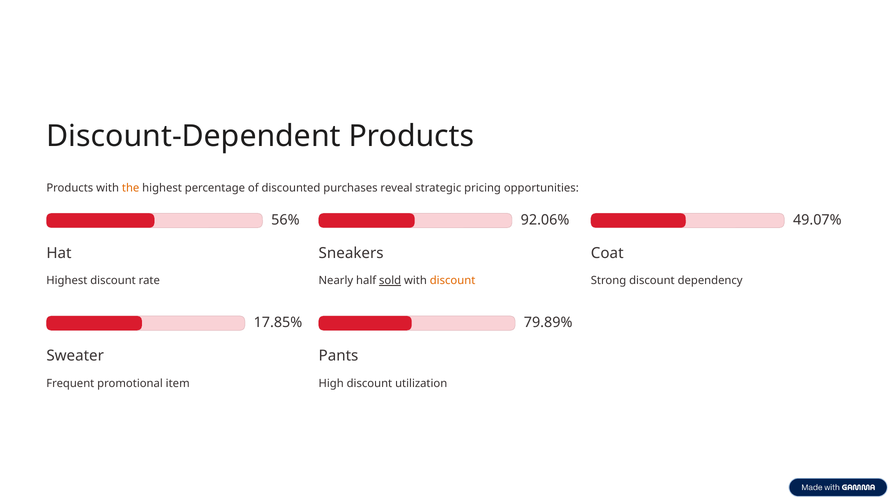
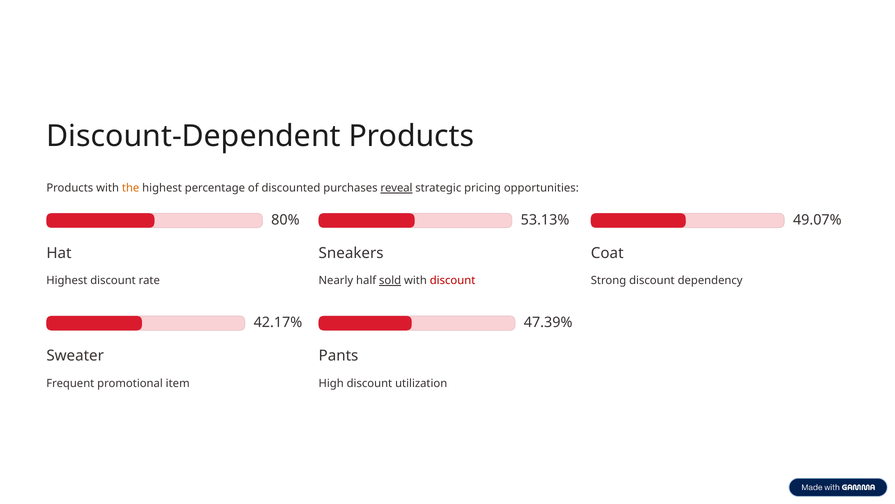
reveal underline: none -> present (396, 188)
56%: 56% -> 80% (285, 220)
92.06%: 92.06% -> 53.13% (545, 220)
discount colour: orange -> red (453, 280)
17.85%: 17.85% -> 42.17% (278, 322)
79.89%: 79.89% -> 47.39% (548, 322)
